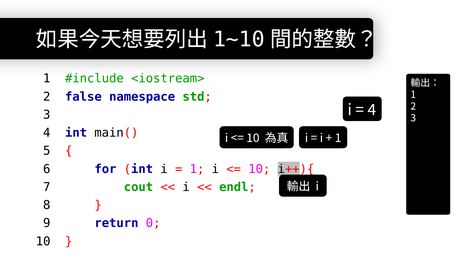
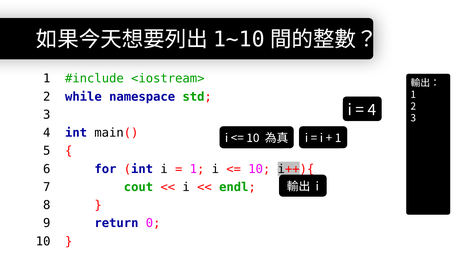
false: false -> while (83, 97)
